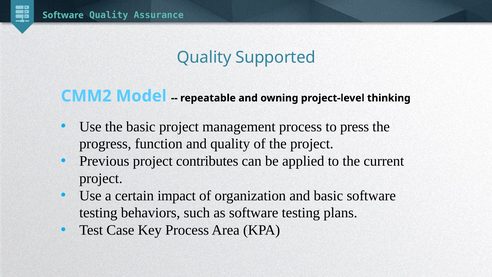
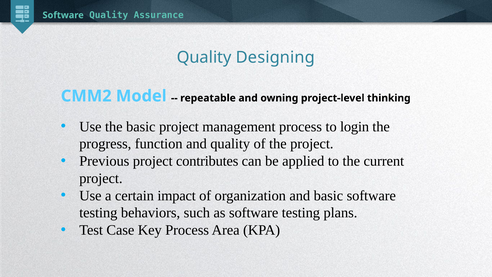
Supported: Supported -> Designing (275, 57)
press: press -> login (355, 127)
